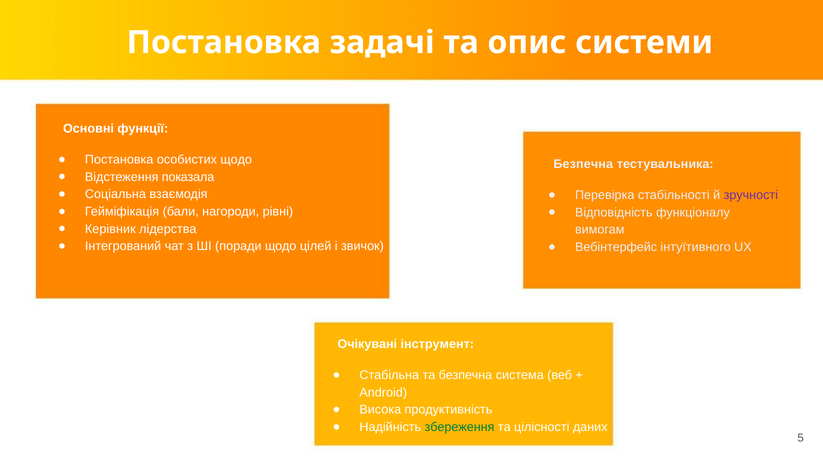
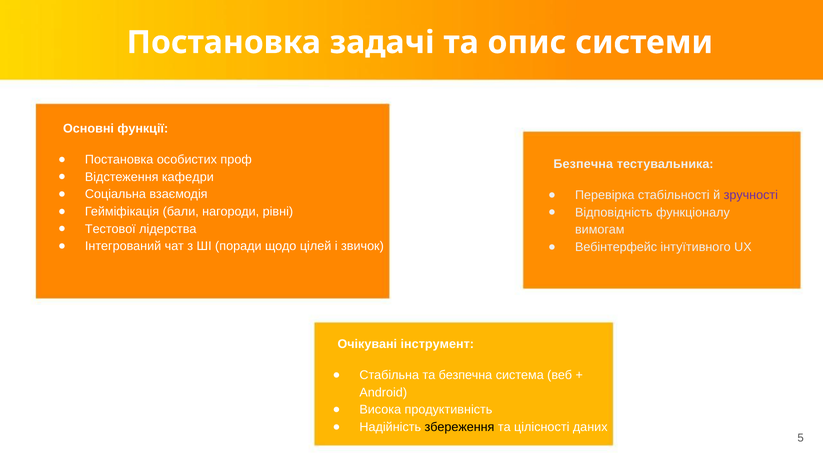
особистих щодо: щодо -> проф (236, 160)
показала: показала -> кафедри (188, 177)
Керівник: Керівник -> Тестової (110, 229)
збереження colour: green -> black (459, 427)
